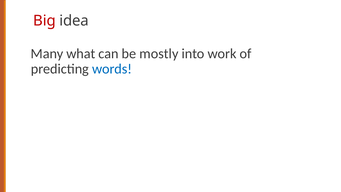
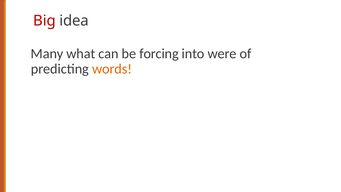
mostly: mostly -> forcing (159, 54)
work: work -> were (222, 54)
words colour: blue -> orange (112, 69)
